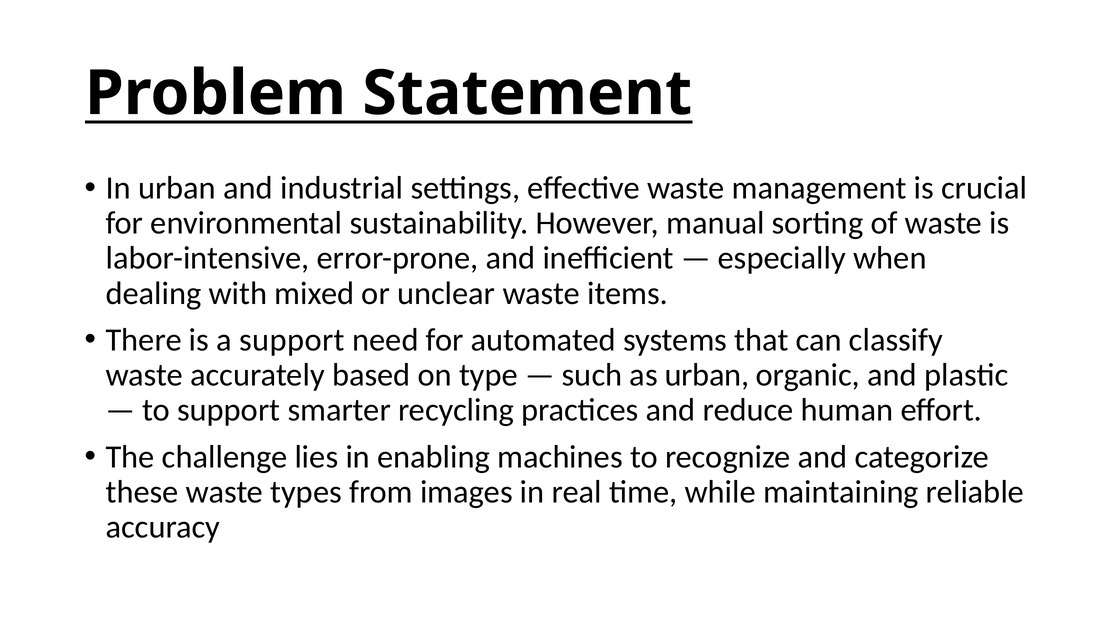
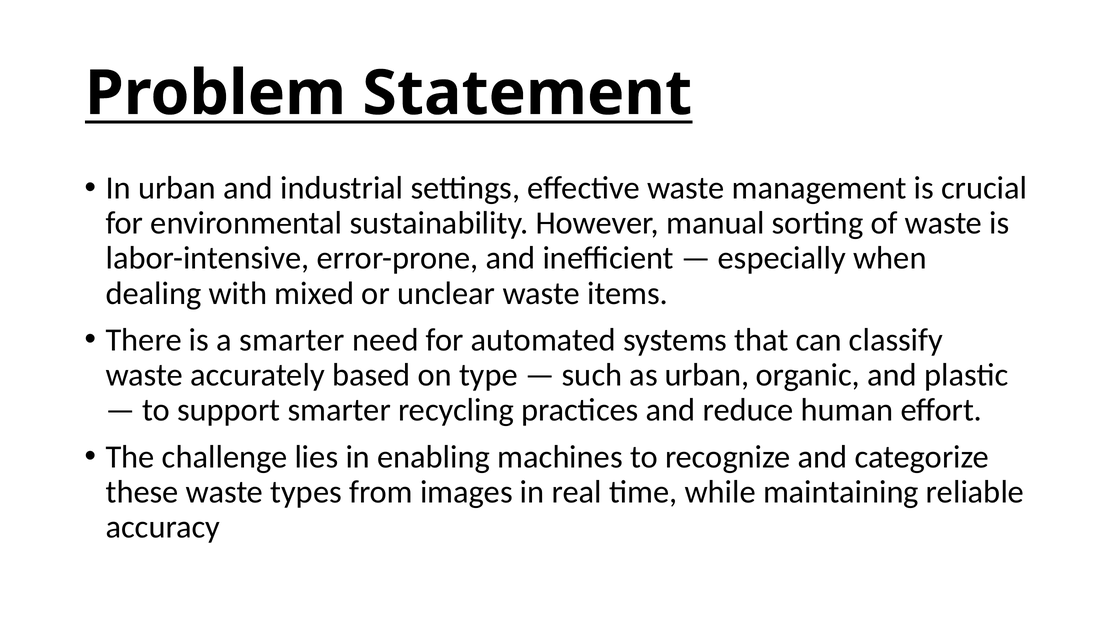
a support: support -> smarter (292, 340)
